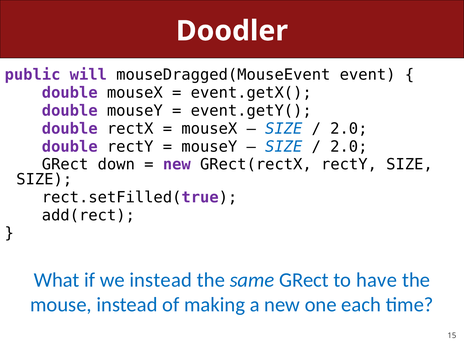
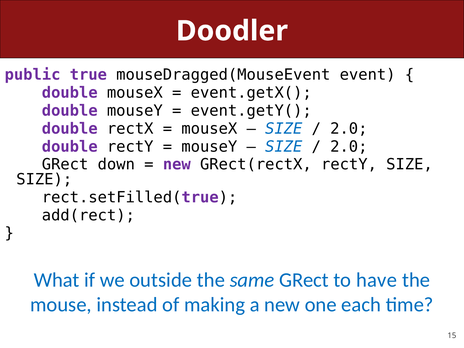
will: will -> true (88, 75)
we instead: instead -> outside (161, 280)
